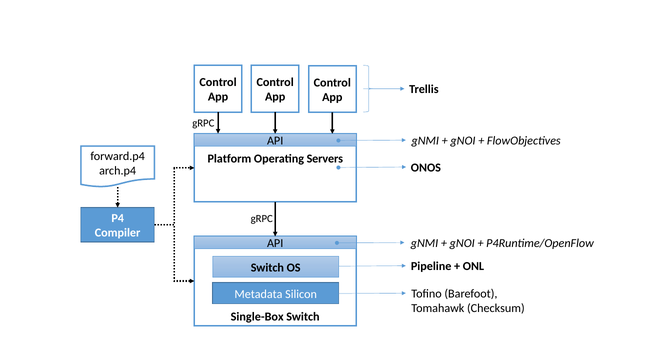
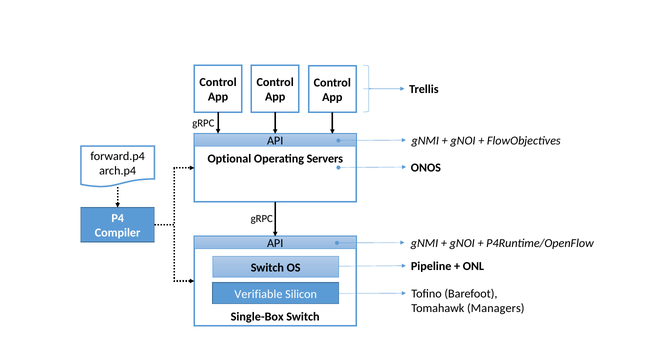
Platform: Platform -> Optional (229, 159)
Metadata: Metadata -> Verifiable (258, 294)
Checksum: Checksum -> Managers (496, 308)
